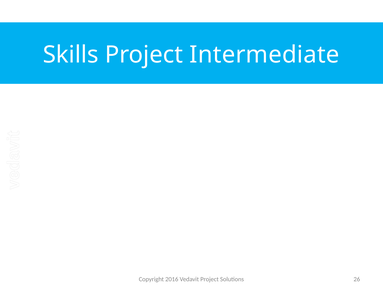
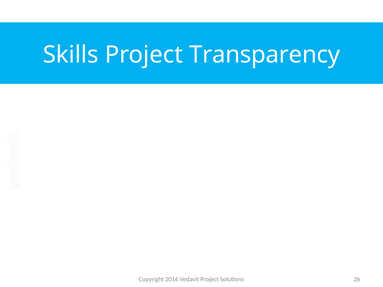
Intermediate: Intermediate -> Transparency (265, 55)
